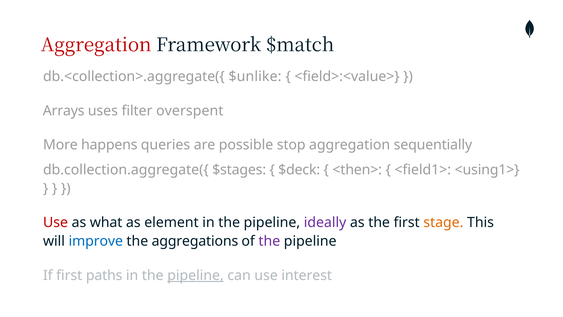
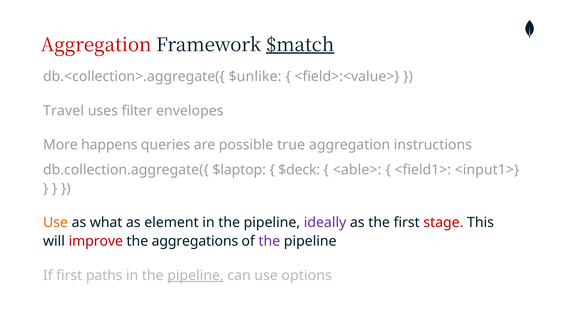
$match underline: none -> present (300, 45)
Arrays: Arrays -> Travel (64, 111)
overspent: overspent -> envelopes (190, 111)
stop: stop -> true (291, 145)
sequentially: sequentially -> instructions (433, 145)
$stages: $stages -> $laptop (239, 170)
<then>: <then> -> <able> (357, 170)
<using1>: <using1> -> <input1> (487, 170)
Use colour: red -> orange (55, 222)
stage colour: orange -> red (443, 222)
improve colour: blue -> red (96, 241)
interest: interest -> options (307, 275)
